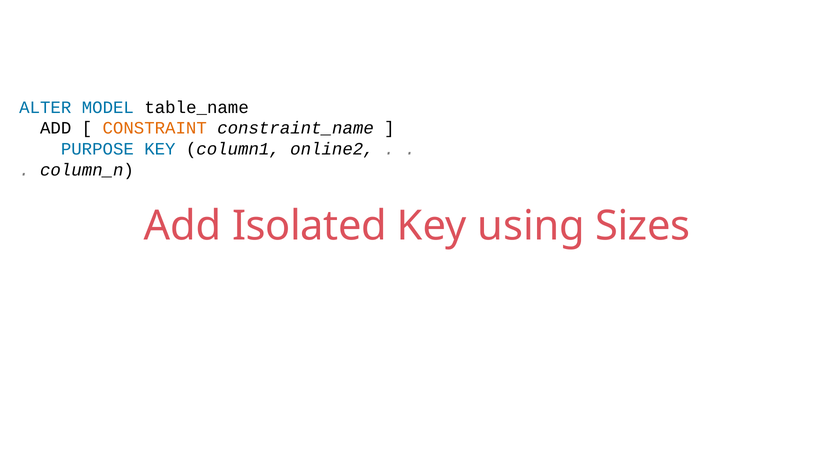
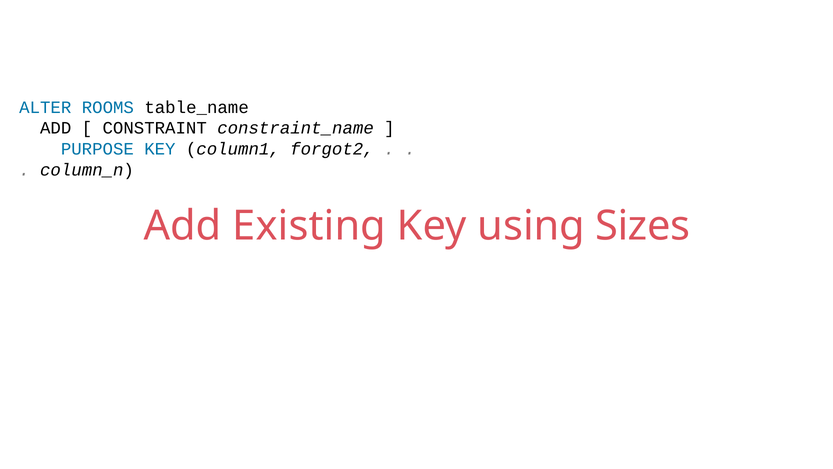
MODEL: MODEL -> ROOMS (108, 107)
CONSTRAINT colour: orange -> black (155, 128)
online2: online2 -> forgot2 (332, 149)
Isolated: Isolated -> Existing (309, 226)
